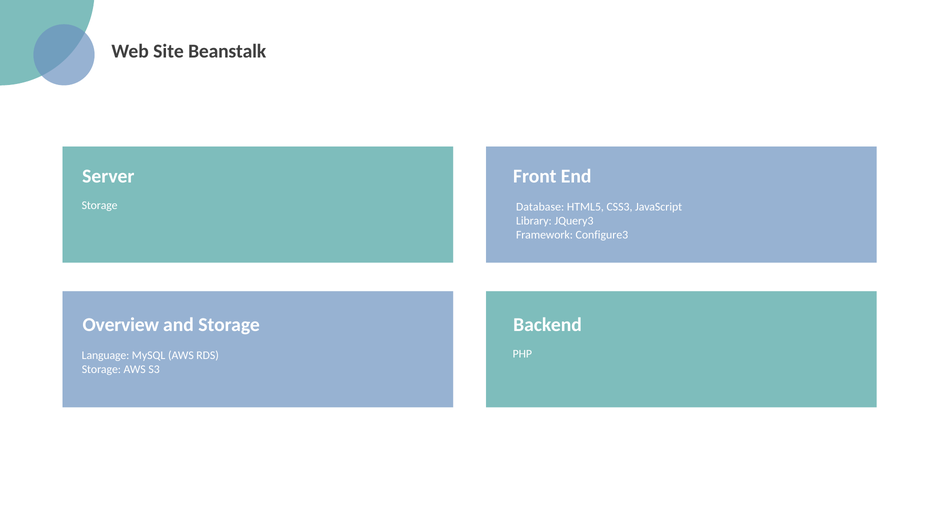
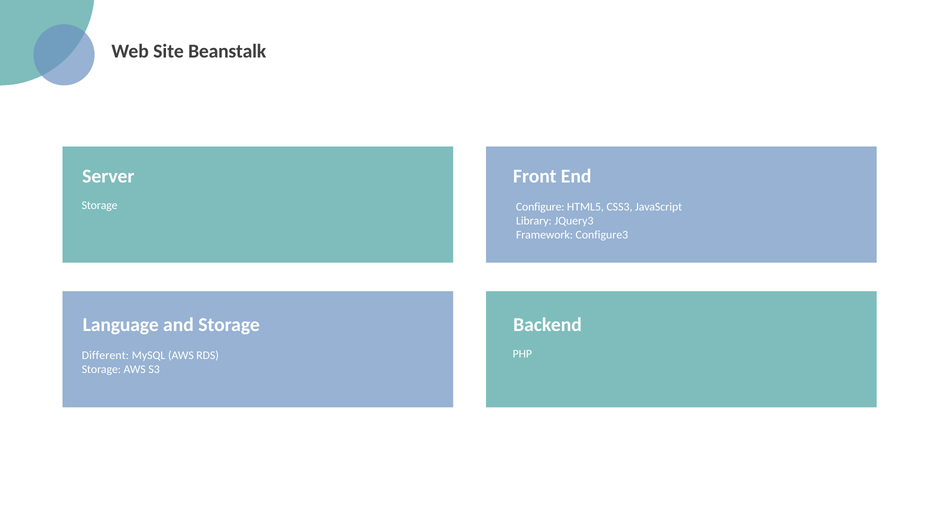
Database: Database -> Configure (540, 207)
Overview: Overview -> Language (121, 325)
Language: Language -> Different (105, 355)
